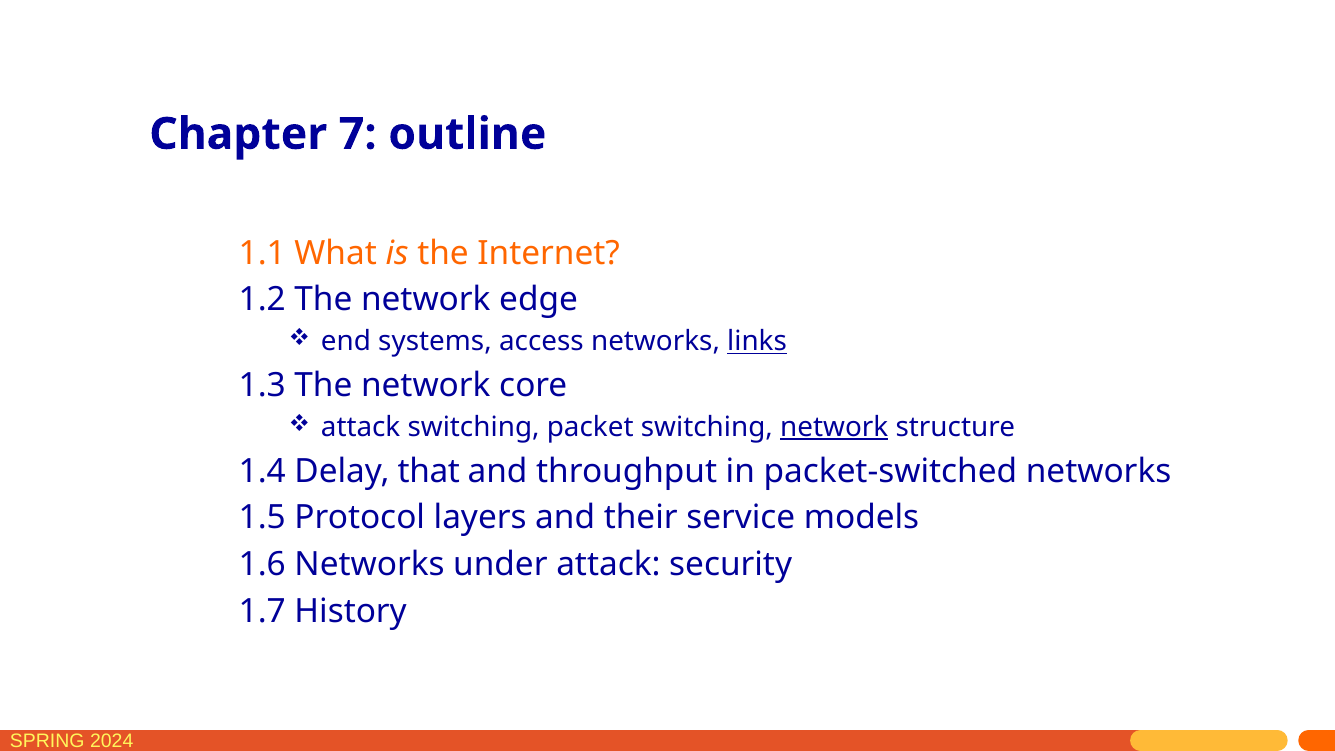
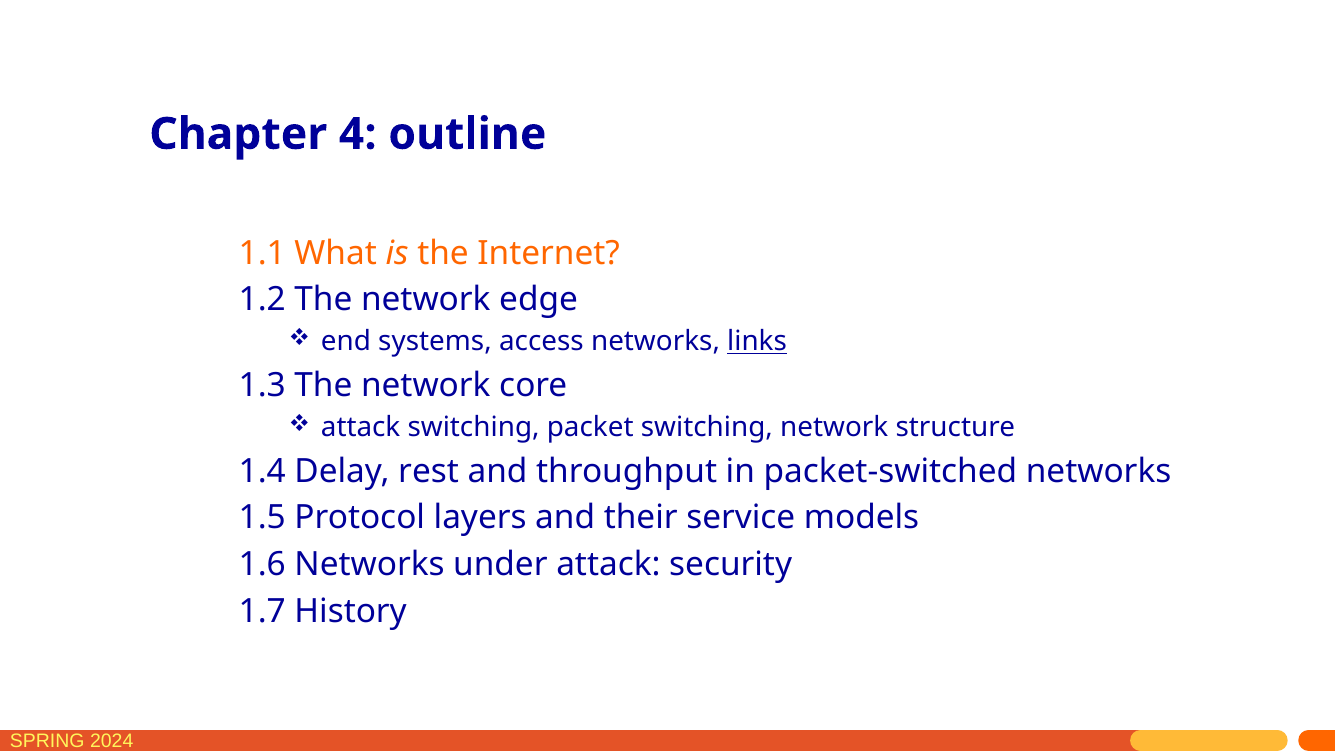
7: 7 -> 4 (358, 134)
network underline: present -> none (834, 427)
that: that -> rest (429, 471)
